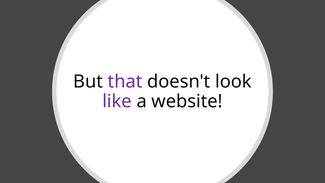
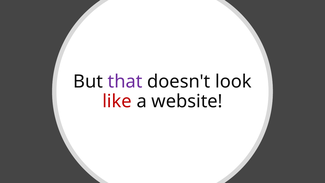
like colour: purple -> red (117, 101)
